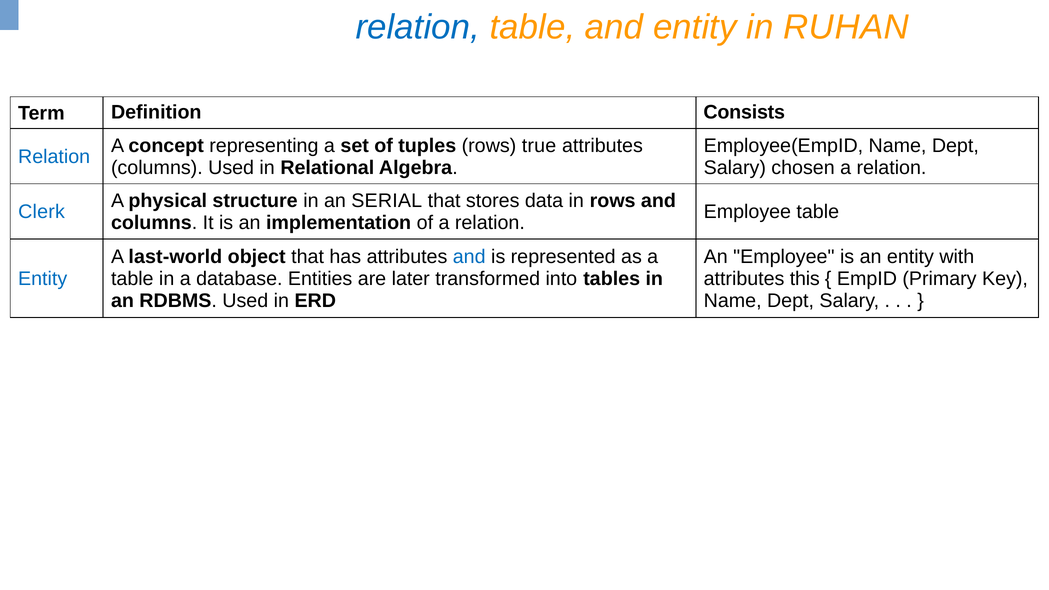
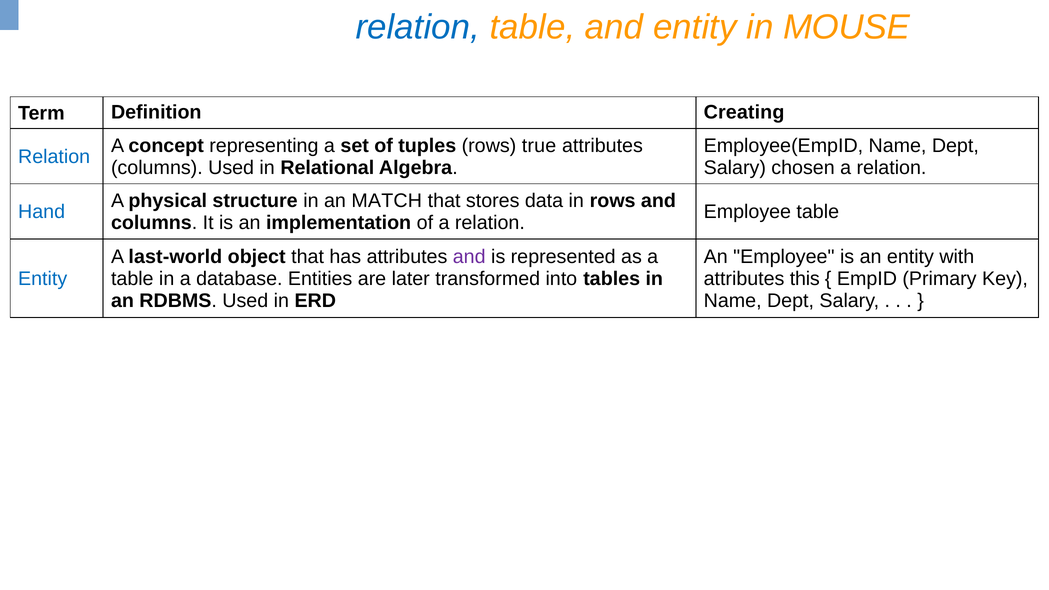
RUHAN: RUHAN -> MOUSE (847, 27)
Consists: Consists -> Creating (744, 112)
SERIAL: SERIAL -> MATCH (387, 201)
Clerk: Clerk -> Hand (42, 212)
and colour: blue -> purple (469, 257)
